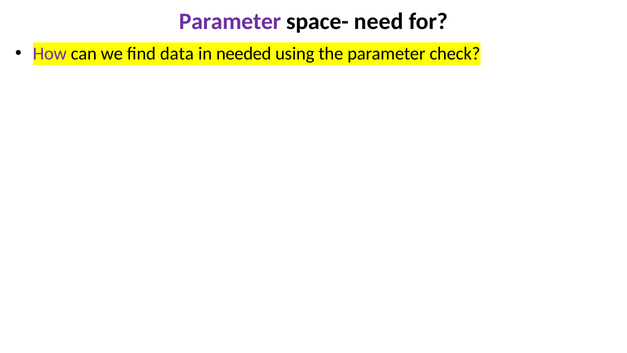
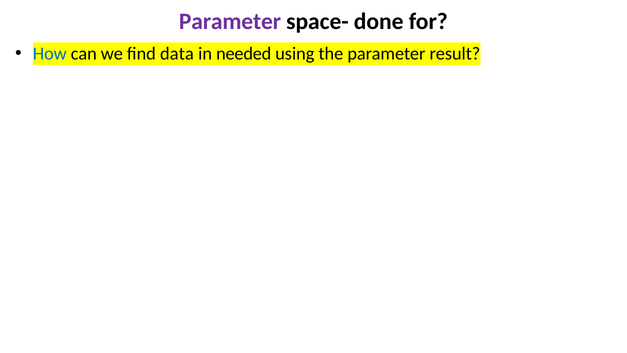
need: need -> done (379, 21)
How colour: purple -> blue (50, 54)
check: check -> result (455, 54)
